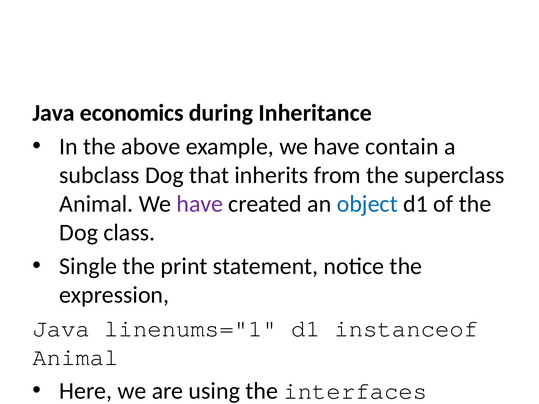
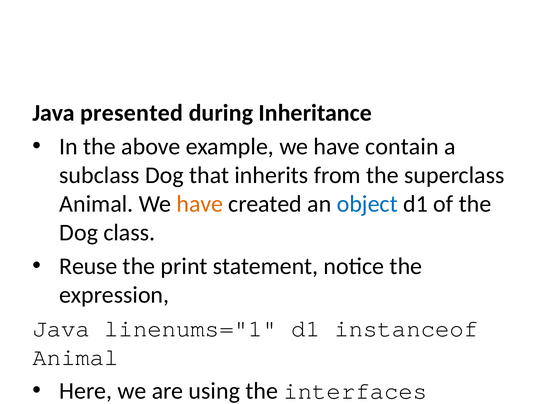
economics: economics -> presented (132, 113)
have colour: purple -> orange (200, 204)
Single: Single -> Reuse (88, 266)
